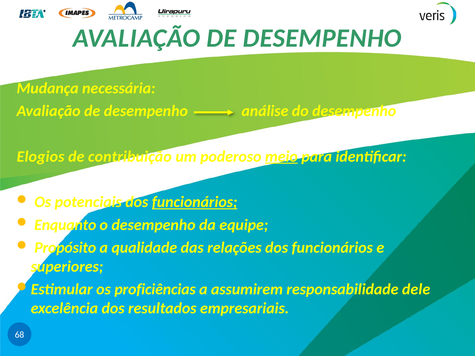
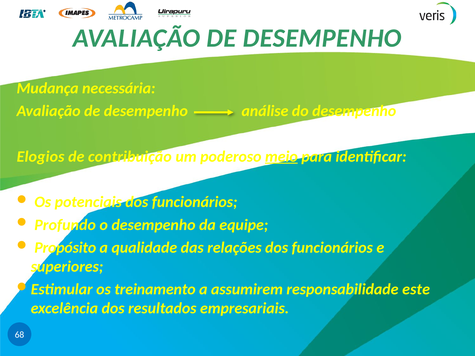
funcionários underline: present -> none (195, 202)
Enquanto: Enquanto -> Profundo (65, 225)
proficiências: proficiências -> treinamento (155, 290)
dele: dele -> este (416, 290)
